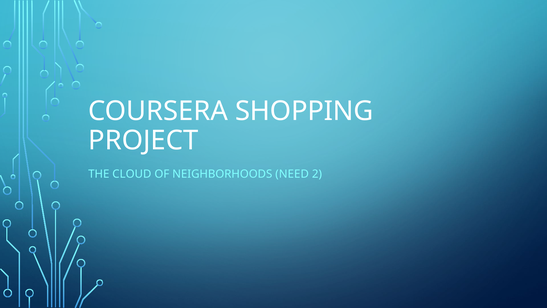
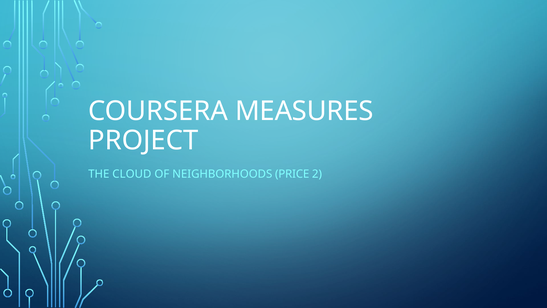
SHOPPING: SHOPPING -> MEASURES (304, 111)
NEED: NEED -> PRICE (292, 174)
